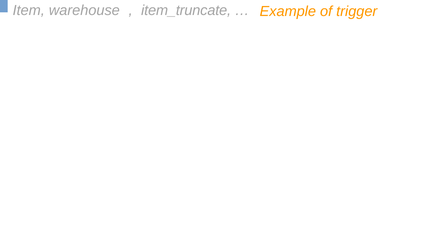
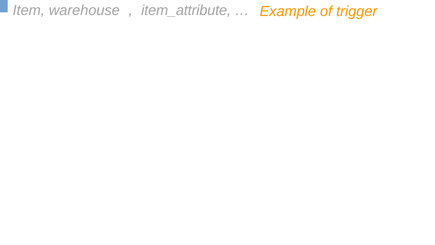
item_truncate: item_truncate -> item_attribute (186, 10)
